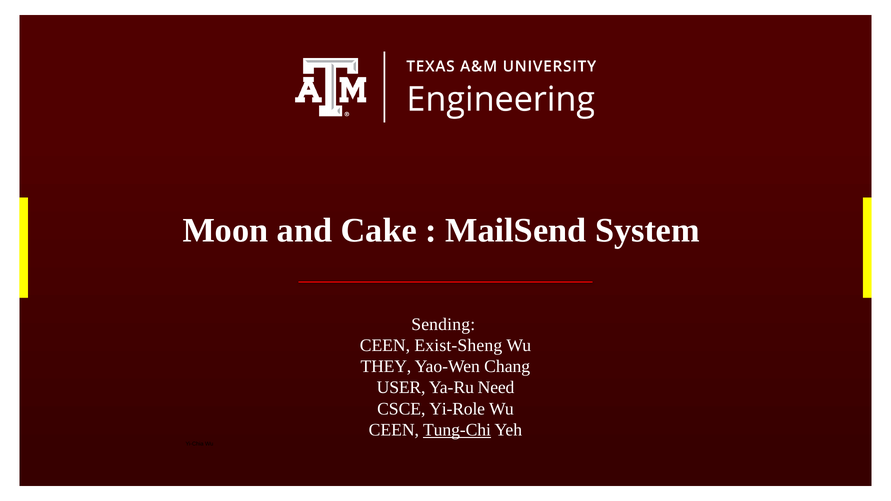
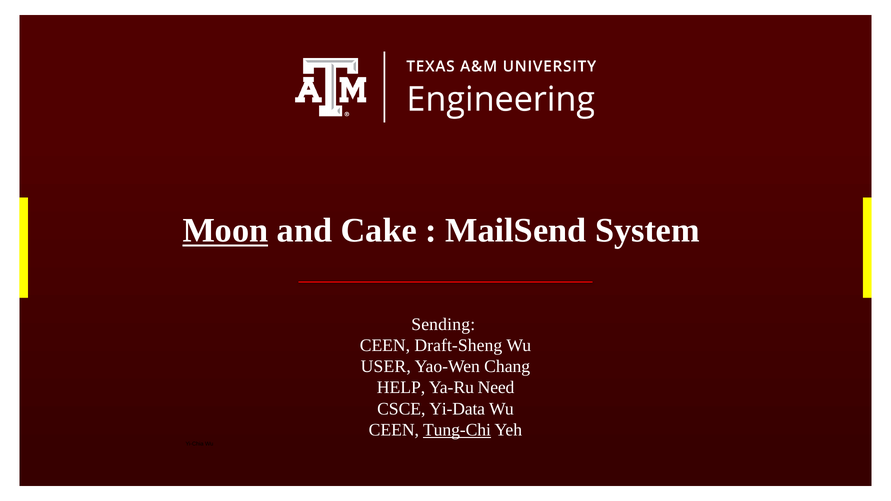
Moon underline: none -> present (225, 231)
Exist-Sheng: Exist-Sheng -> Draft-Sheng (458, 345)
THEY: THEY -> USER (386, 367)
USER: USER -> HELP (401, 388)
Yi-Role: Yi-Role -> Yi-Data (457, 409)
